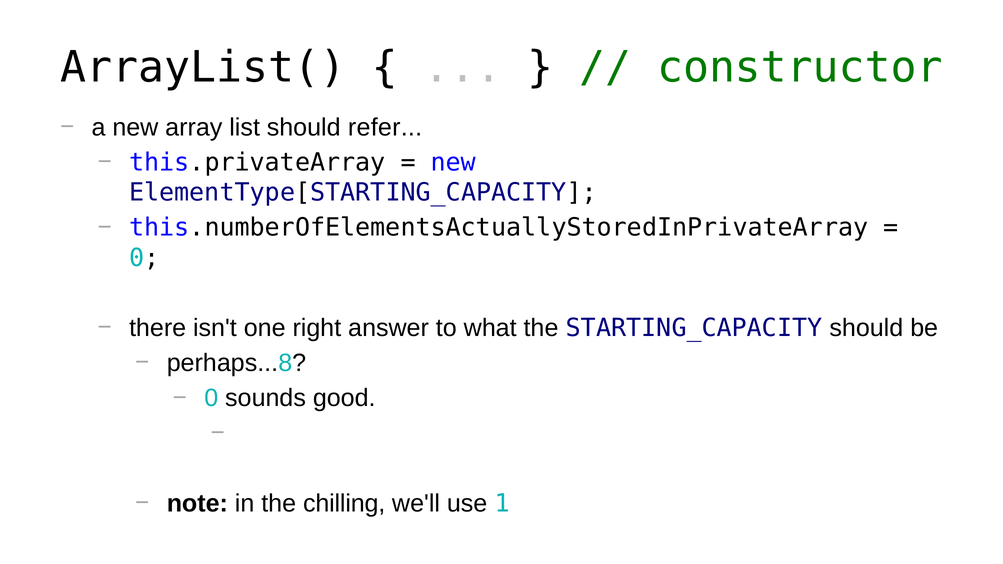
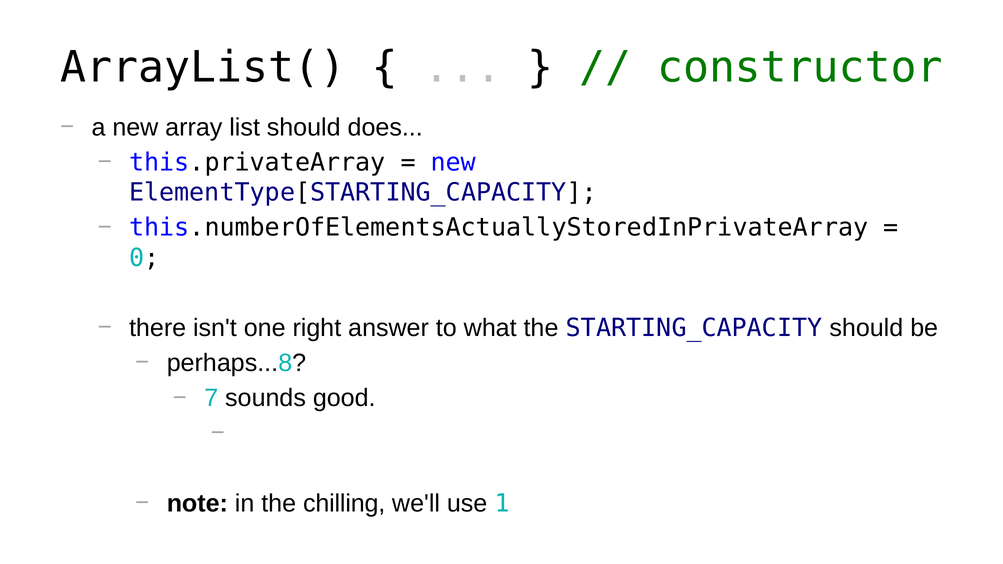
refer: refer -> does (385, 127)
0: 0 -> 7 (211, 398)
